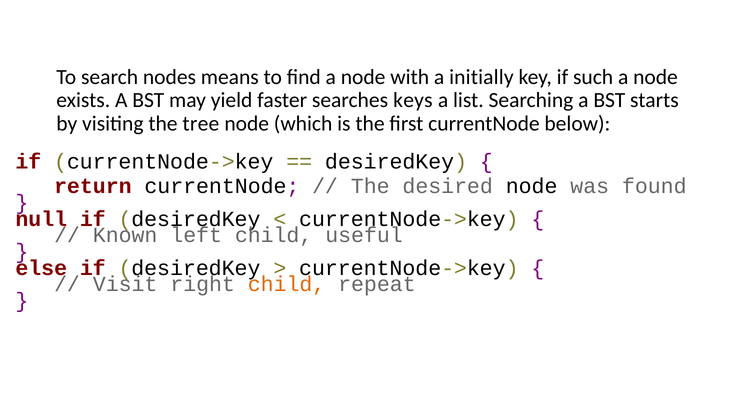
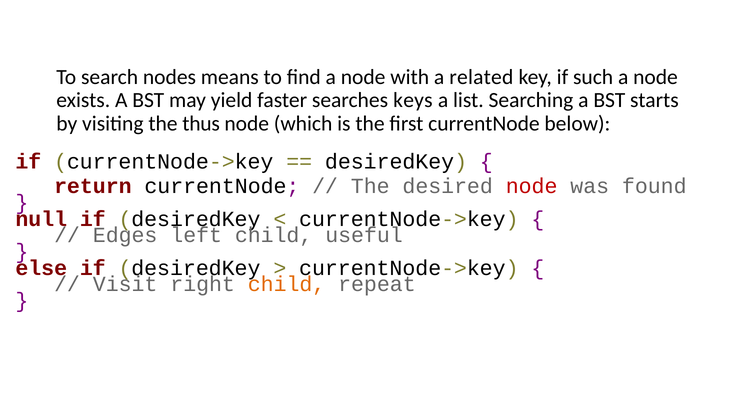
initially: initially -> related (481, 77)
tree: tree -> thus (201, 124)
node colour: black -> red (532, 186)
Known: Known -> Edges (125, 235)
